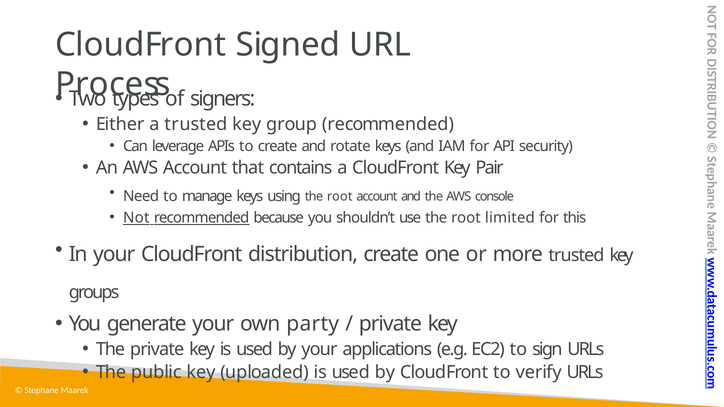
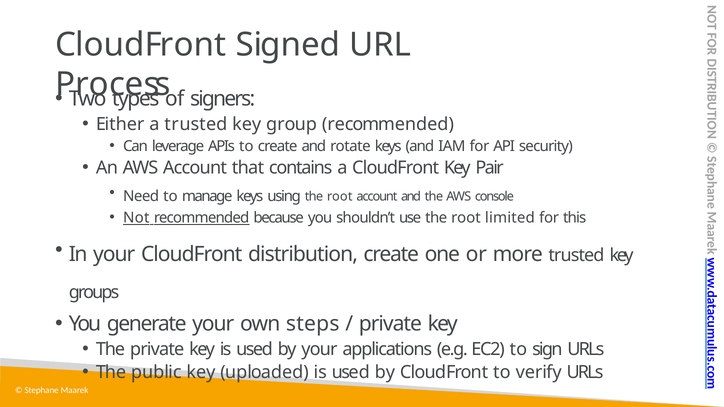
party: party -> steps (313, 324)
